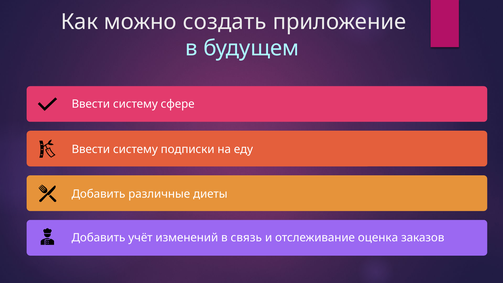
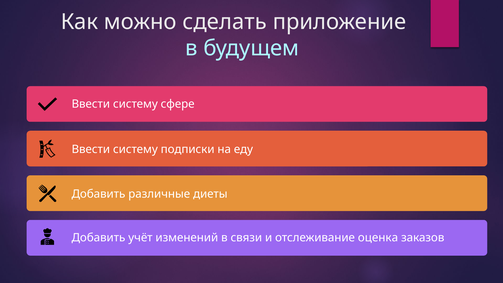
создать: создать -> сделать (225, 22)
связь: связь -> связи (246, 238)
